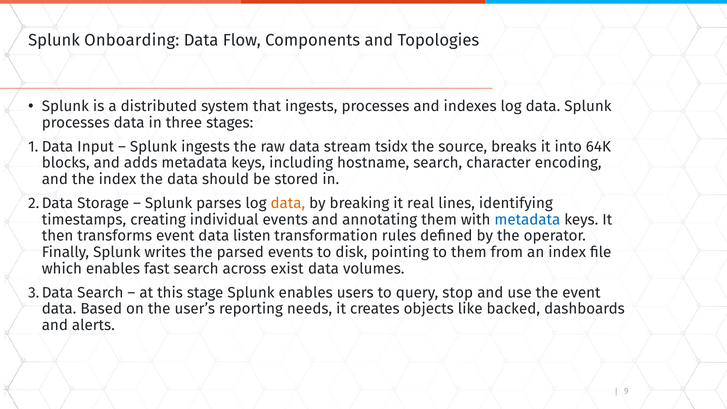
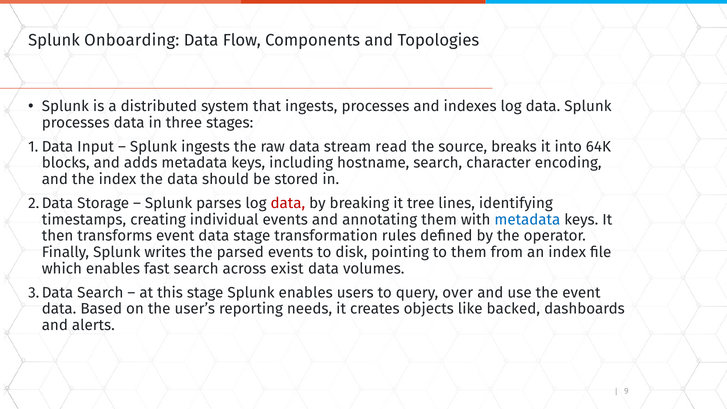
tsidx: tsidx -> read (391, 147)
data colour: orange -> red (288, 203)
real: real -> tree (421, 203)
data listen: listen -> stage (252, 236)
stop: stop -> over (458, 293)
